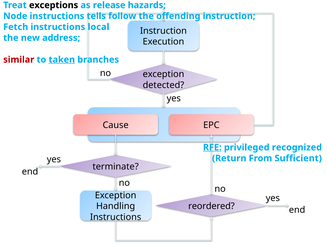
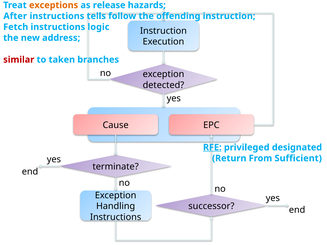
exceptions colour: black -> orange (54, 5)
Node: Node -> After (15, 16)
local: local -> logic (99, 27)
taken underline: present -> none (62, 60)
recognized: recognized -> designated (297, 148)
reordered: reordered -> successor (211, 206)
